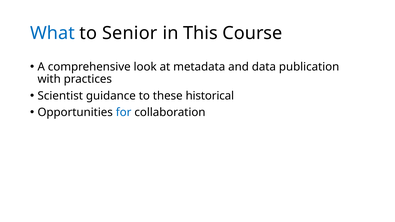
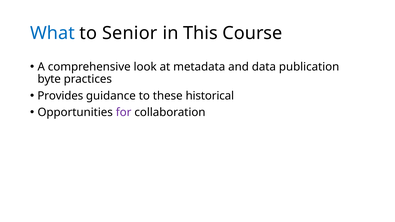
with: with -> byte (49, 79)
Scientist: Scientist -> Provides (60, 96)
for colour: blue -> purple (124, 112)
